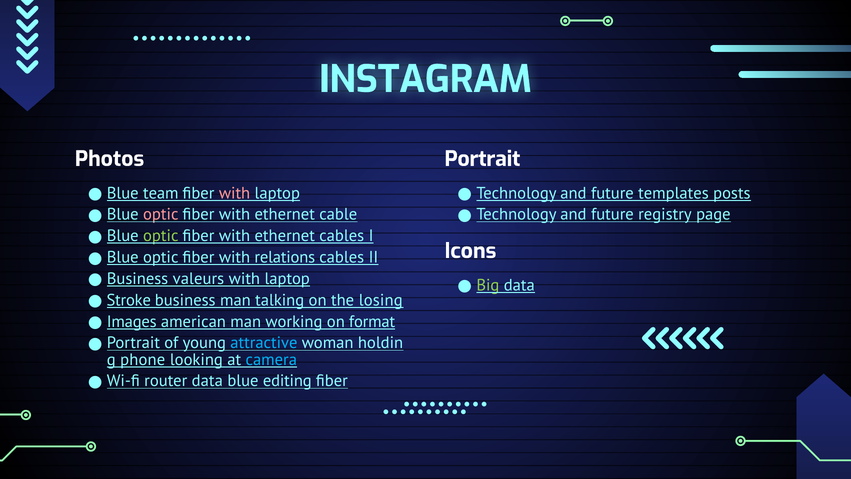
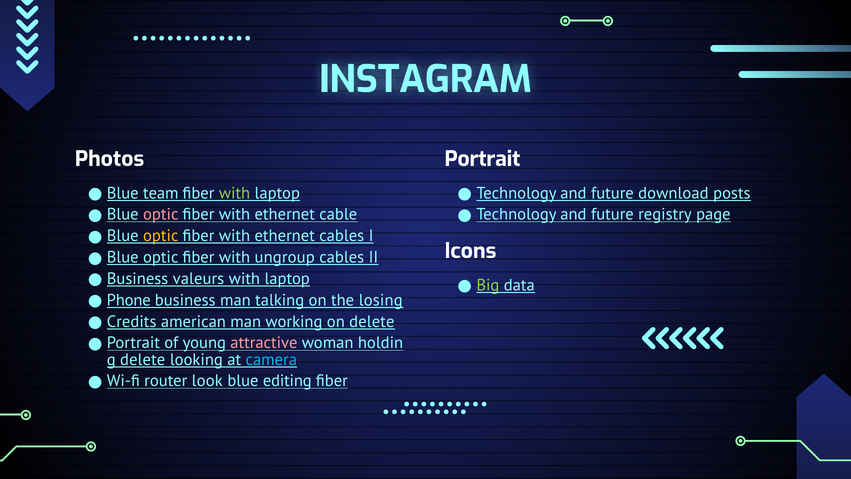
with colour: pink -> light green (235, 193)
templates: templates -> download (673, 193)
optic colour: light green -> yellow (161, 236)
relations: relations -> ungroup (285, 257)
Stroke: Stroke -> Phone (129, 300)
Images: Images -> Credits (132, 321)
on format: format -> delete (372, 321)
attractive colour: light blue -> pink (264, 343)
phone: phone -> delete (143, 359)
router data: data -> look (207, 381)
